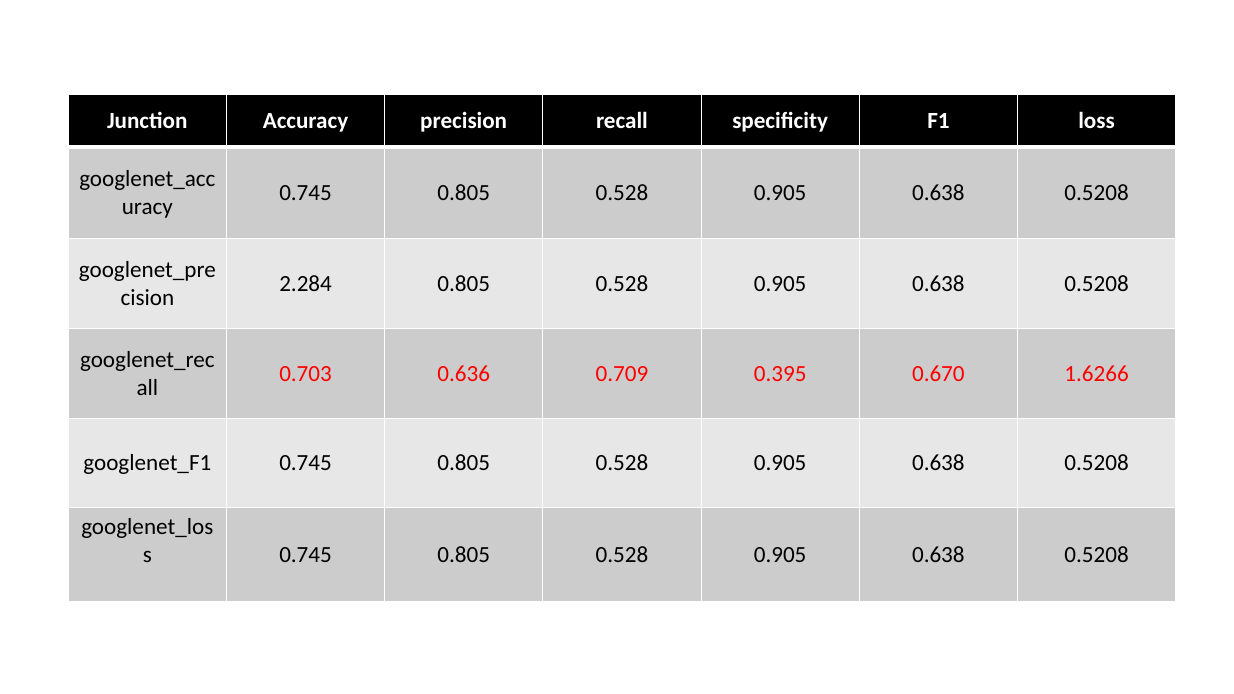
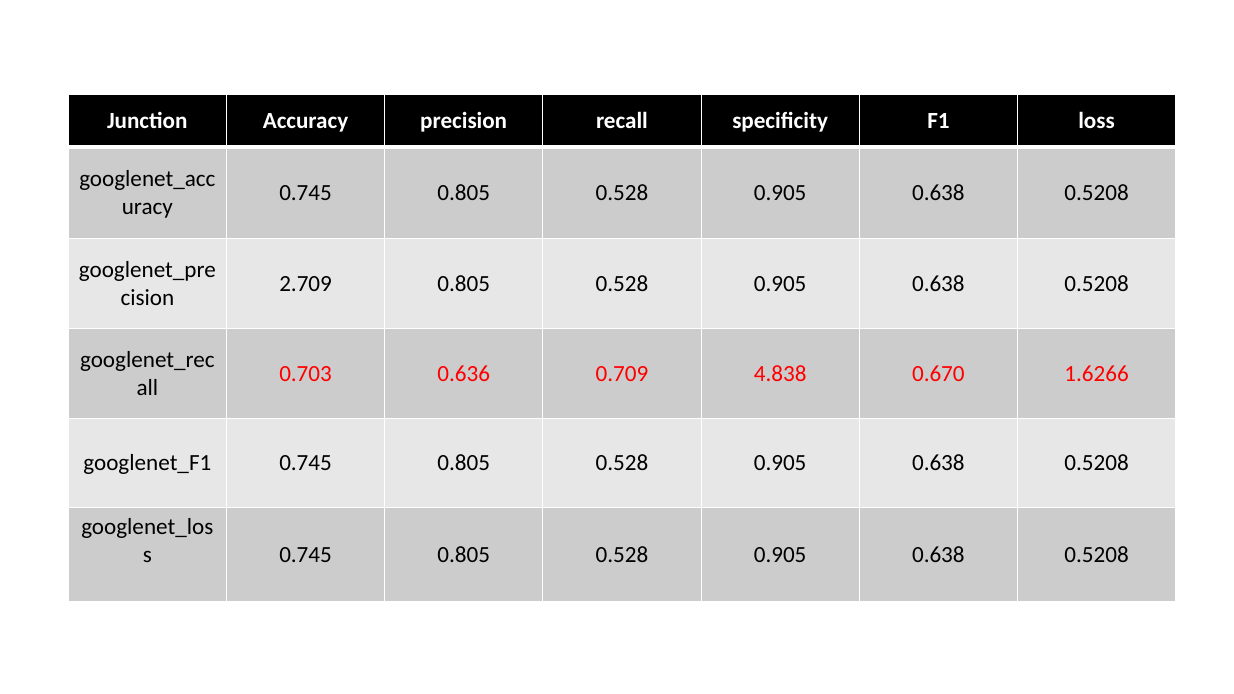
2.284: 2.284 -> 2.709 (306, 284)
0.395: 0.395 -> 4.838 (780, 374)
